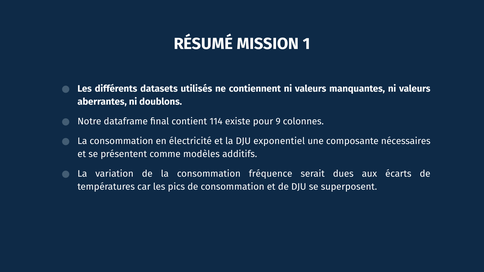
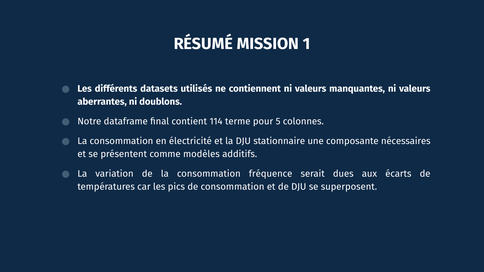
existe: existe -> terme (238, 122)
9: 9 -> 5 (278, 122)
exponentiel: exponentiel -> stationnaire (279, 141)
